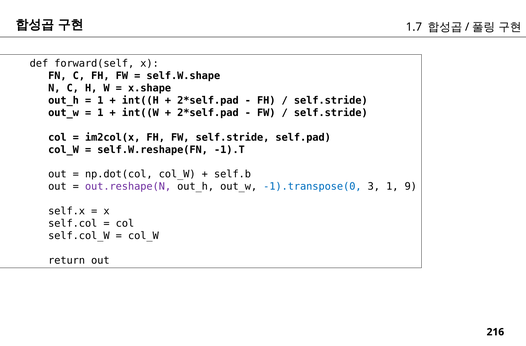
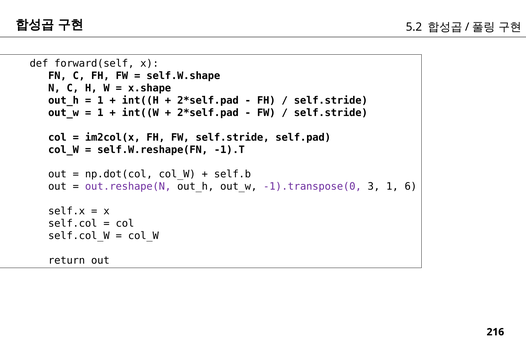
1.7: 1.7 -> 5.2 (414, 27)
-1).transpose(0 colour: blue -> purple (312, 186)
9: 9 -> 6 (411, 186)
